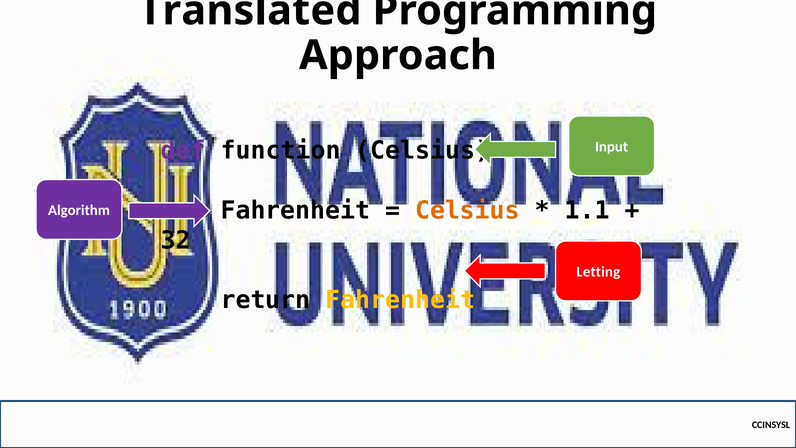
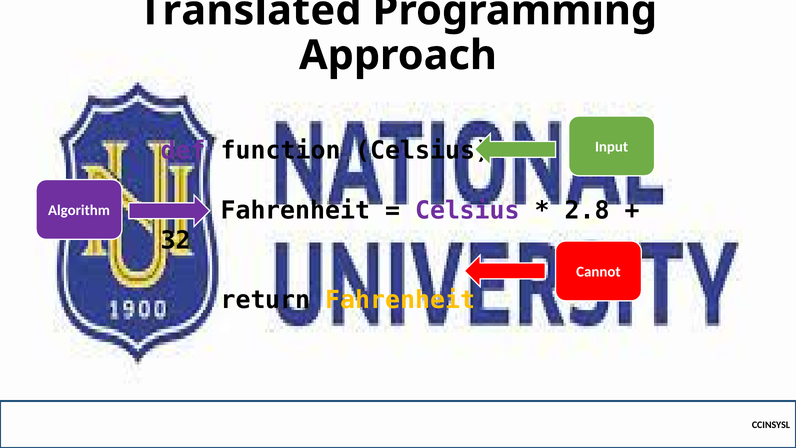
Celsius colour: orange -> purple (467, 210)
1.1: 1.1 -> 2.8 (587, 210)
Letting: Letting -> Cannot (598, 272)
